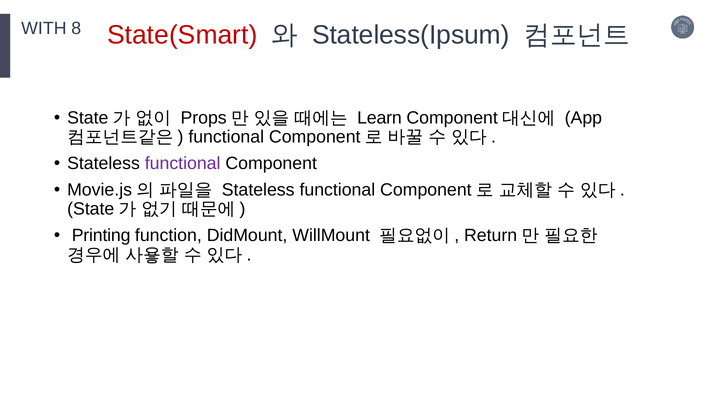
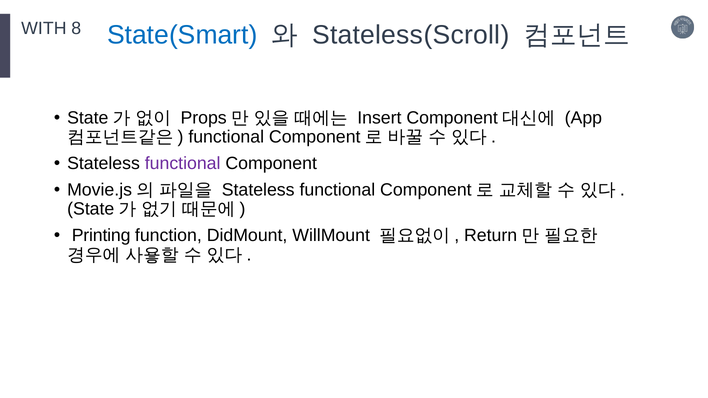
State(Smart colour: red -> blue (182, 35)
Stateless(Ipsum: Stateless(Ipsum -> Stateless(Scroll (411, 35)
Learn: Learn -> Insert (379, 118)
